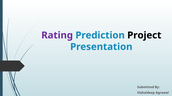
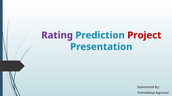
Project colour: black -> red (144, 36)
